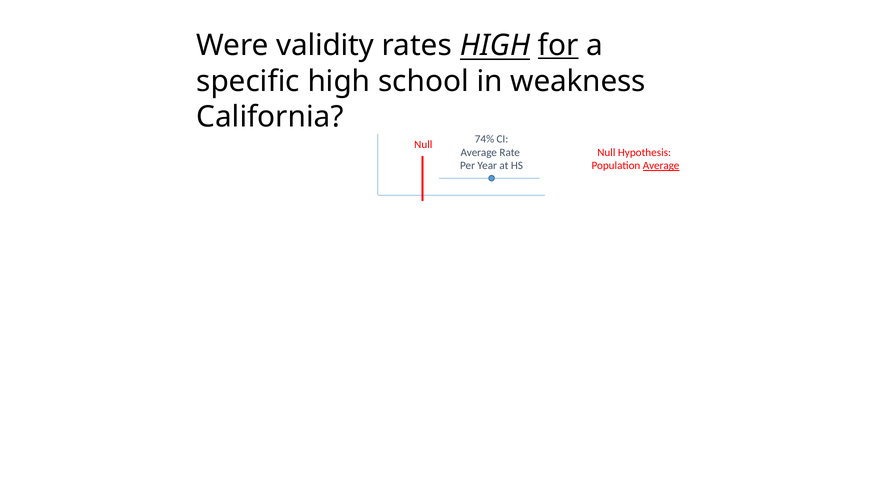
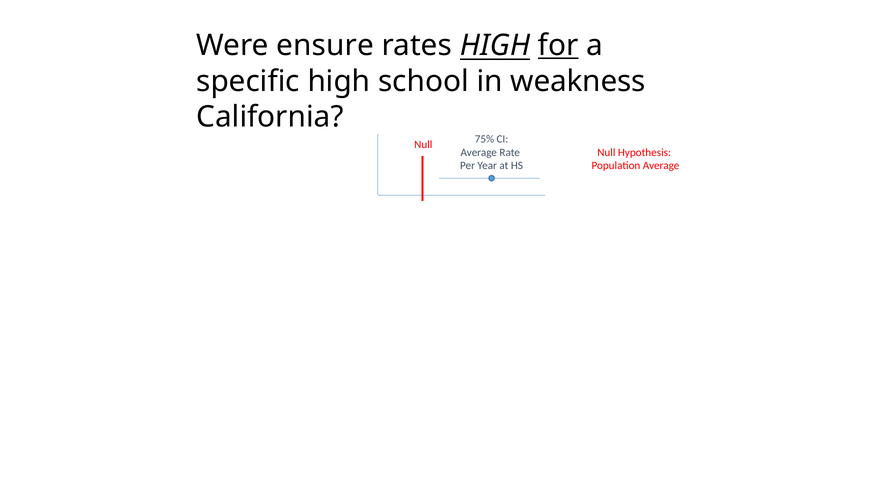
validity: validity -> ensure (325, 46)
74%: 74% -> 75% (484, 139)
Average underline: present -> none (661, 166)
